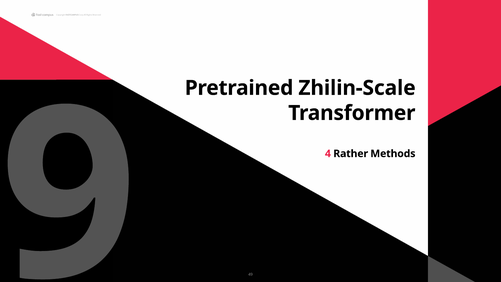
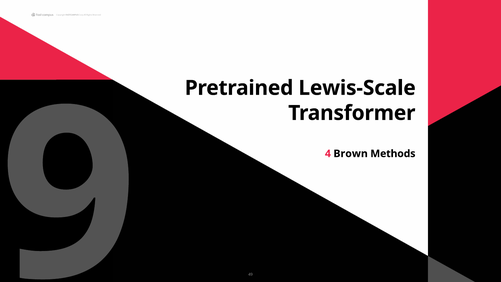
Zhilin-Scale: Zhilin-Scale -> Lewis-Scale (357, 88)
Rather: Rather -> Brown (351, 154)
